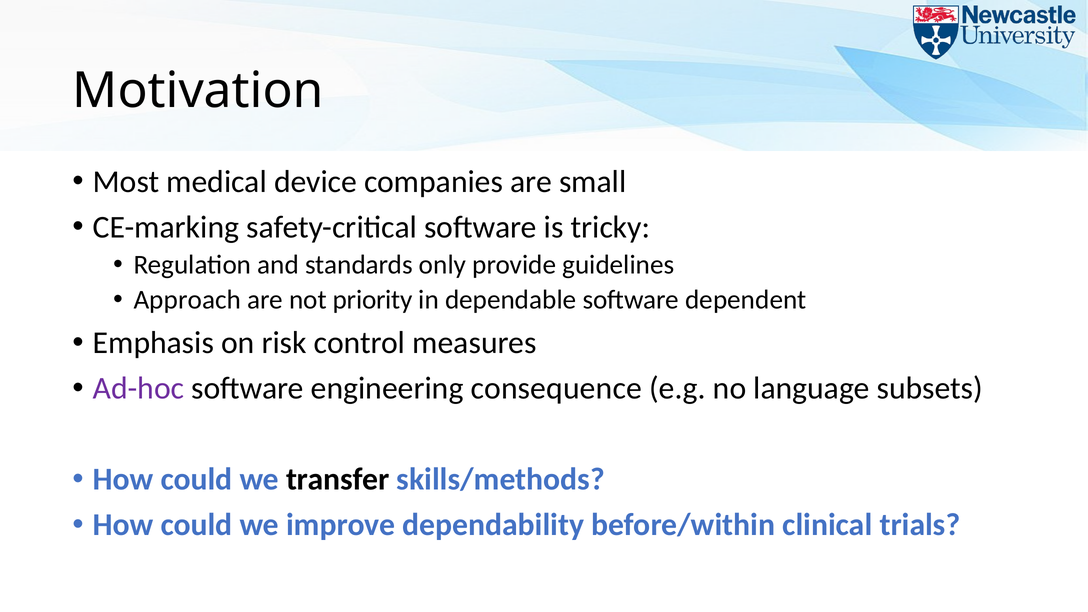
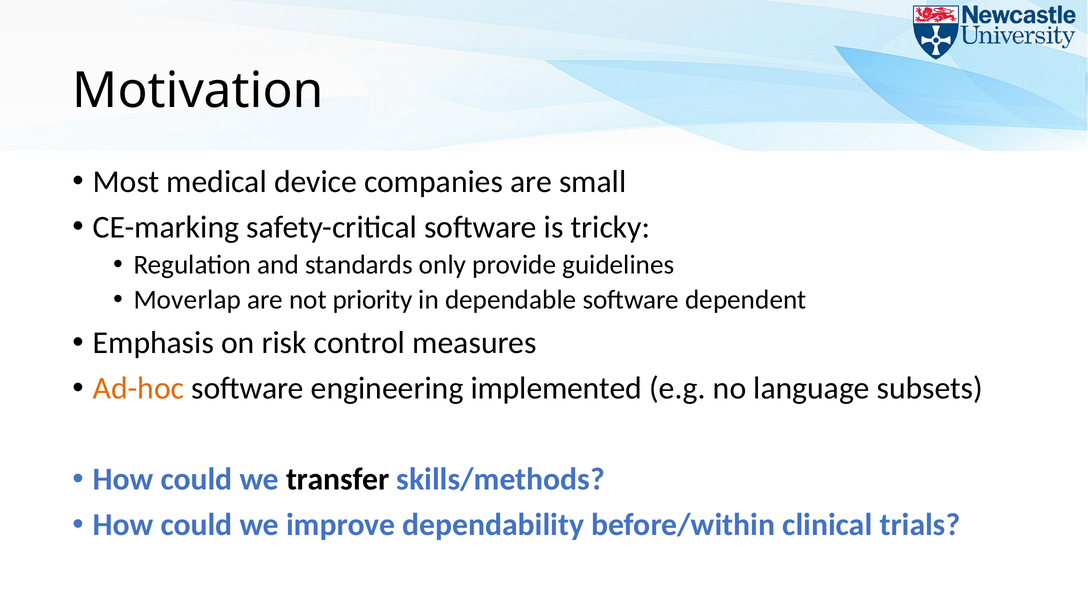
Approach: Approach -> Moverlap (187, 300)
Ad-hoc colour: purple -> orange (138, 388)
consequence: consequence -> implemented (556, 388)
